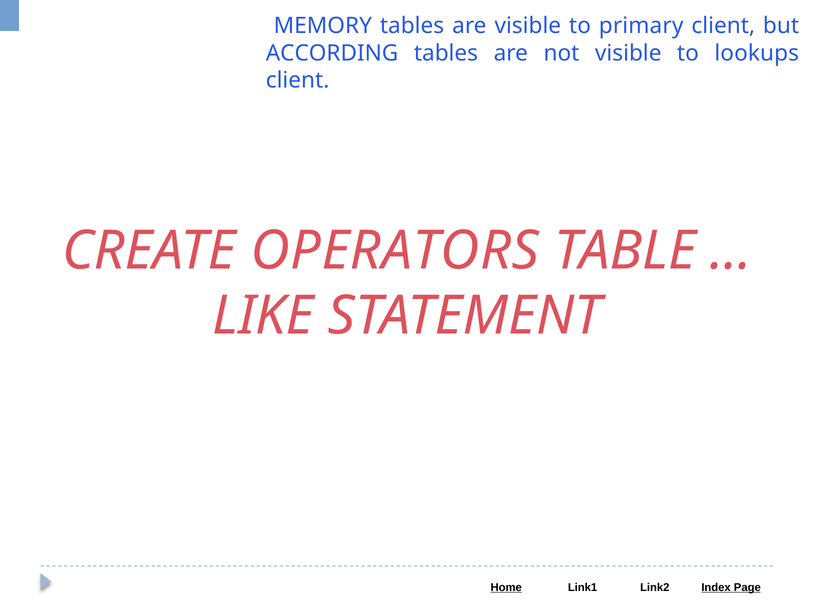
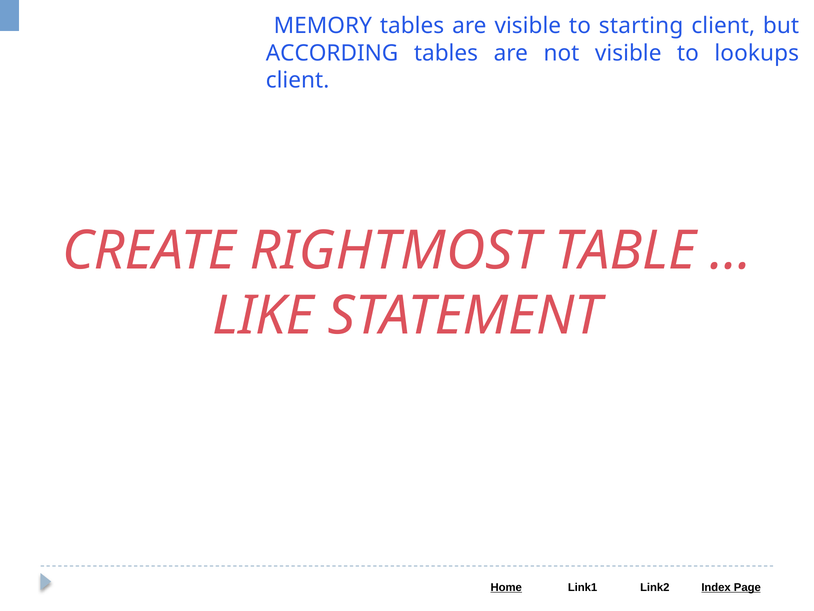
primary: primary -> starting (641, 26)
OPERATORS: OPERATORS -> RIGHTMOST (395, 251)
